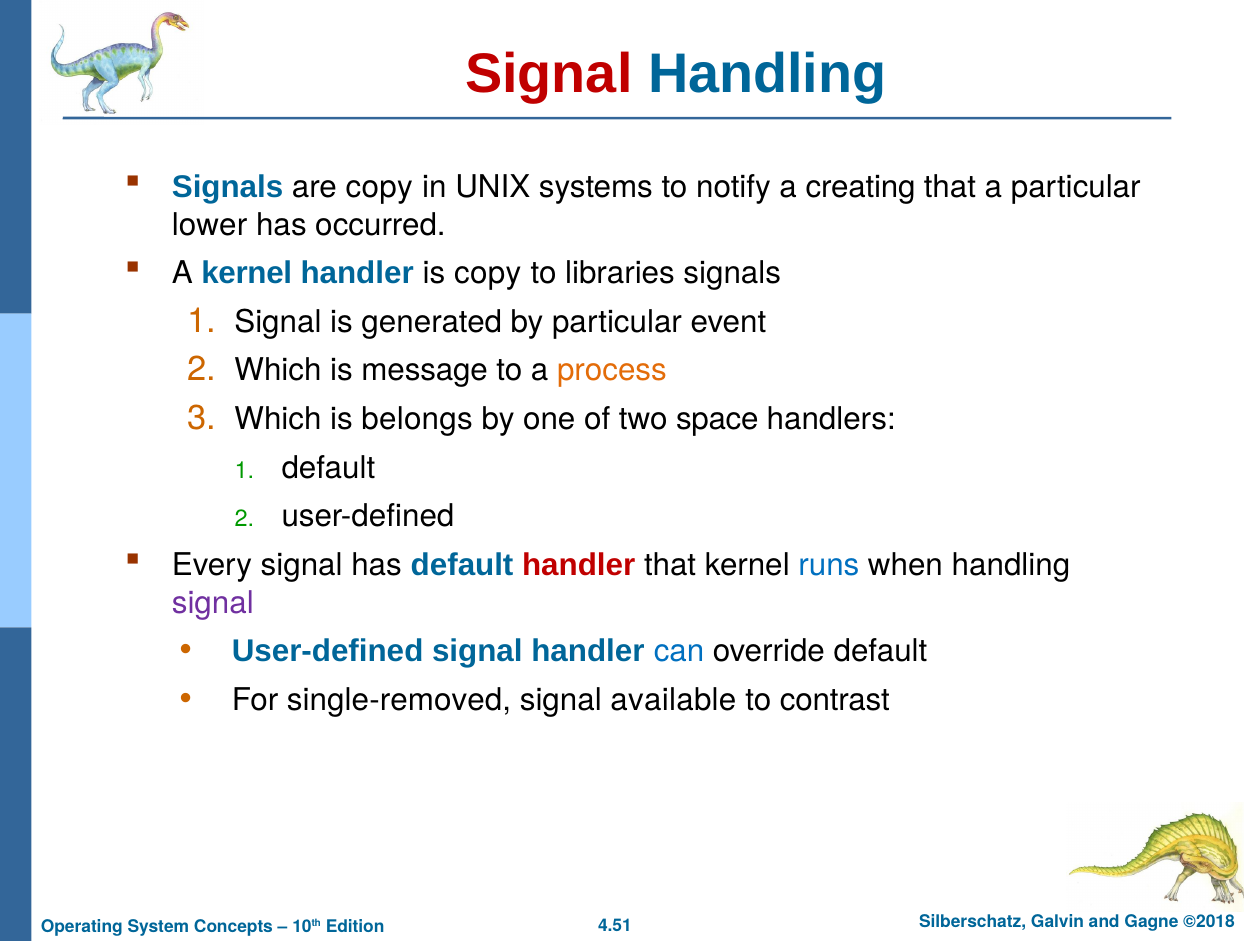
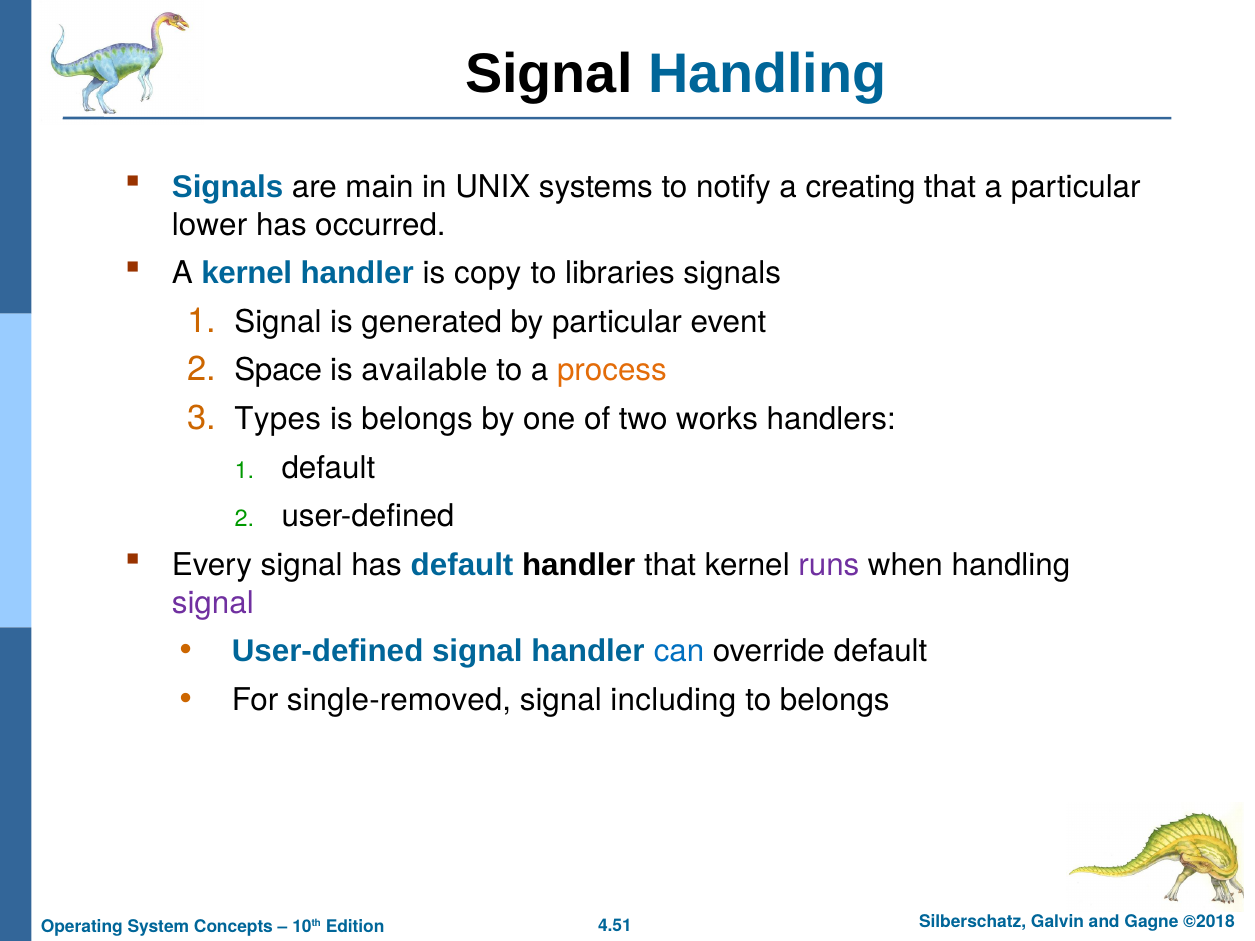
Signal colour: red -> black (549, 74)
are copy: copy -> main (379, 187)
Which: Which -> Space (278, 371)
message: message -> available (425, 371)
Which: Which -> Types (278, 419)
space: space -> works (717, 419)
handler colour: red -> black (579, 565)
runs colour: blue -> purple (829, 565)
available: available -> including (673, 700)
to contrast: contrast -> belongs (835, 700)
